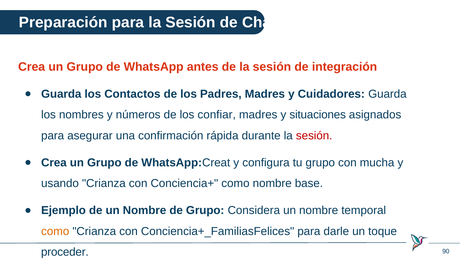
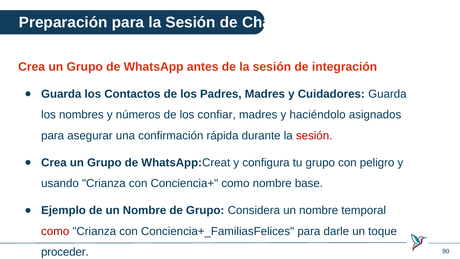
situaciones: situaciones -> haciéndolo (318, 115)
mucha: mucha -> peligro (377, 163)
como colour: orange -> red (55, 231)
